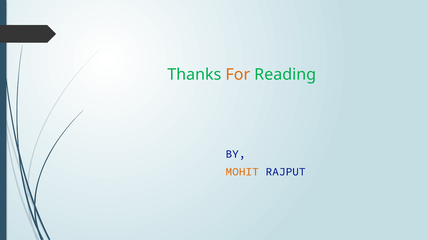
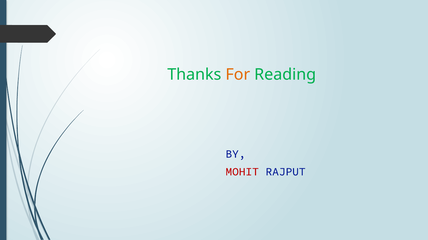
MOHIT colour: orange -> red (242, 172)
